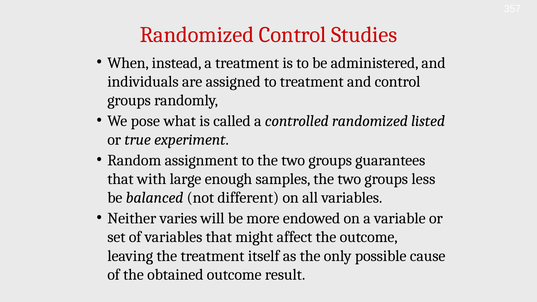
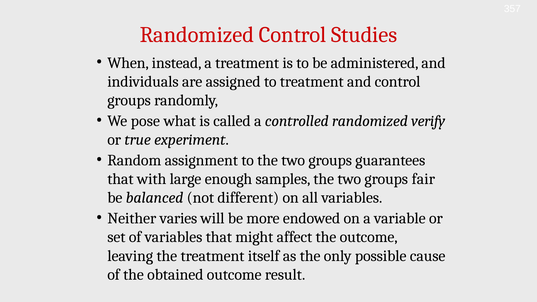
listed: listed -> verify (428, 121)
less: less -> fair (423, 179)
